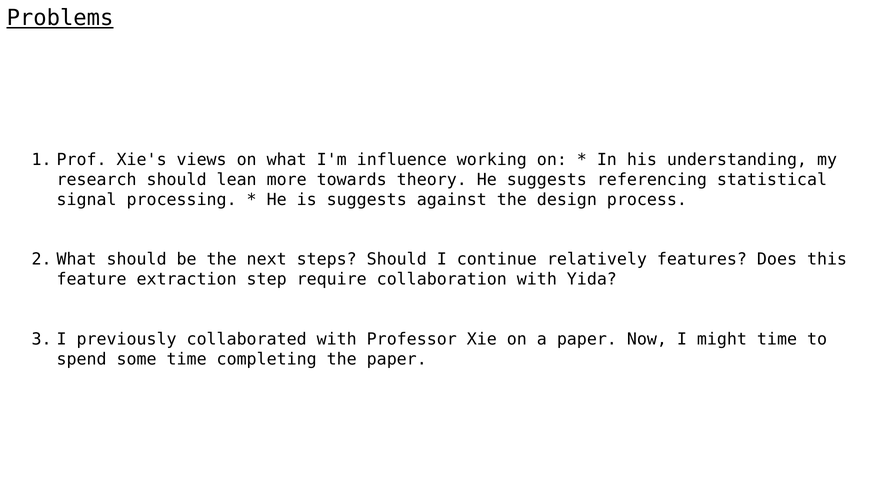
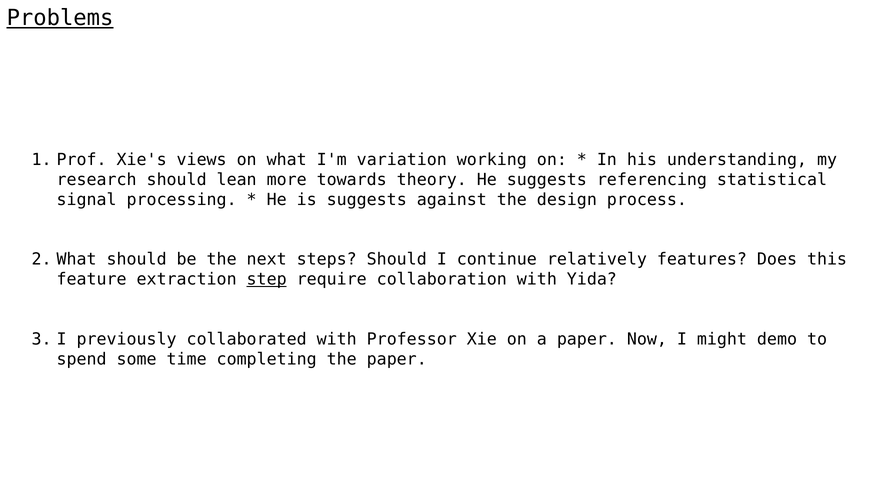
influence: influence -> variation (402, 160)
step underline: none -> present (267, 279)
might time: time -> demo (777, 339)
